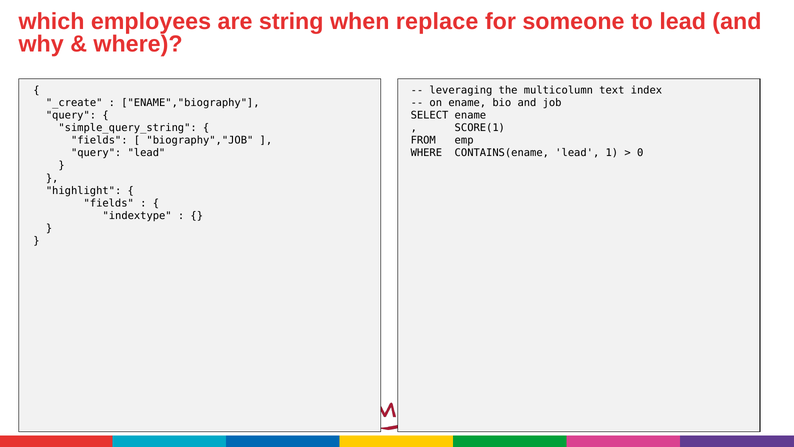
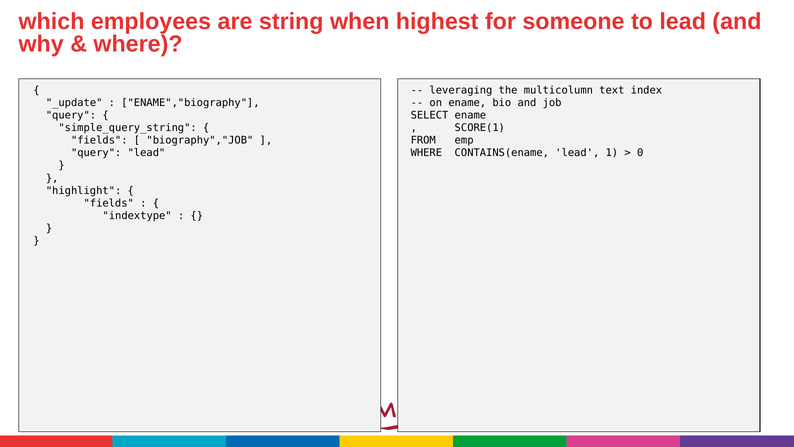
replace: replace -> highest (437, 21)
_create: _create -> _update (74, 103)
